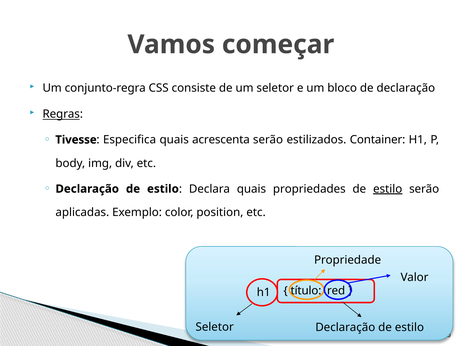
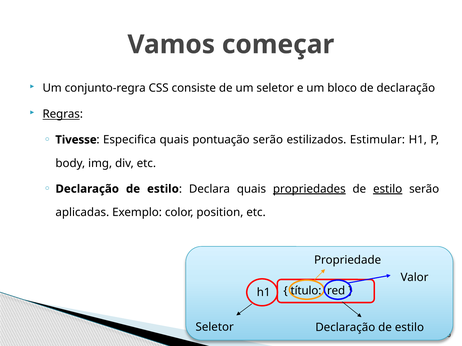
acrescenta: acrescenta -> pontuação (221, 140)
Container: Container -> Estimular (377, 140)
propriedades underline: none -> present (309, 189)
